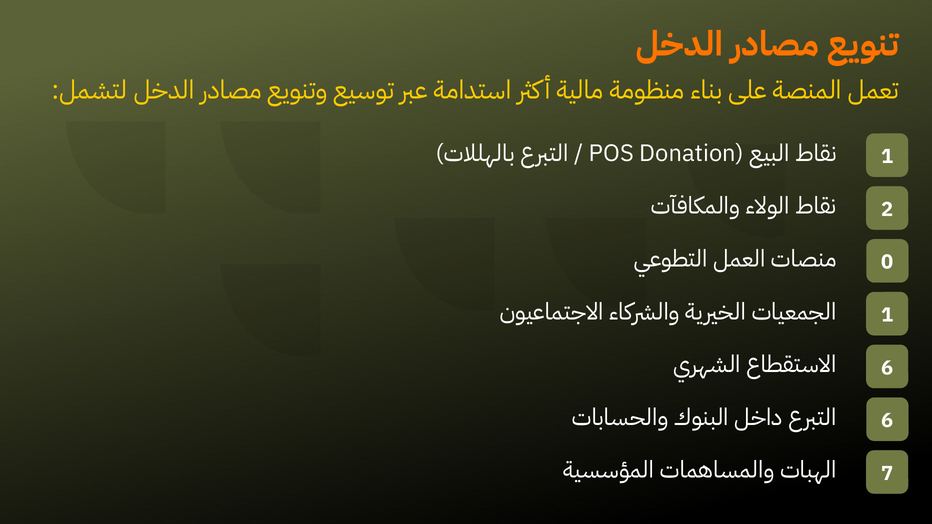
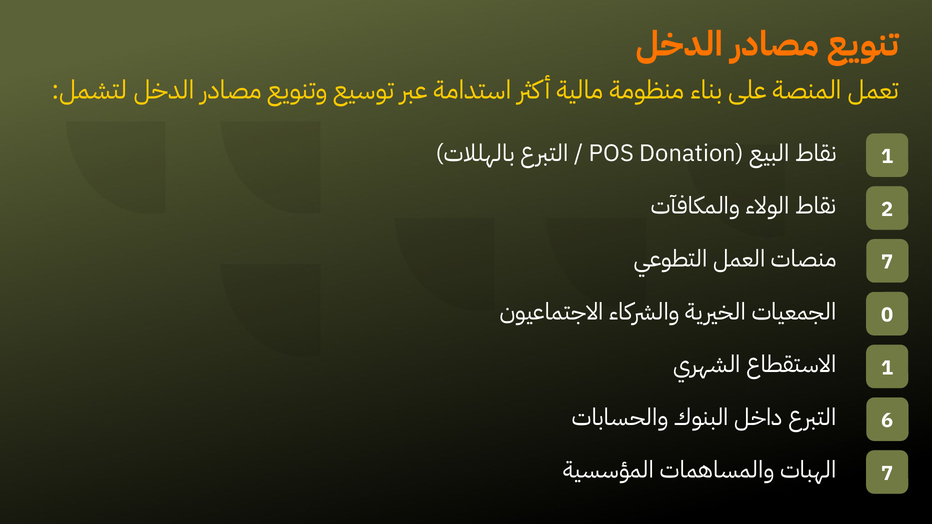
0: 0 -> 7 (887, 262)
1: 1 -> 0 (887, 315)
6: 6 -> 1 (887, 368)
